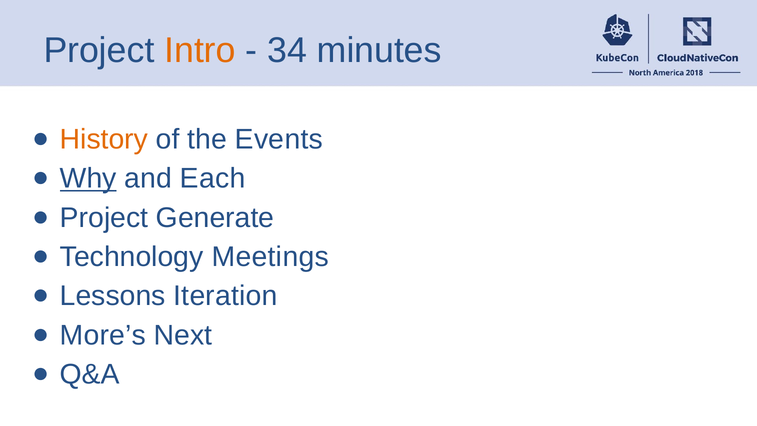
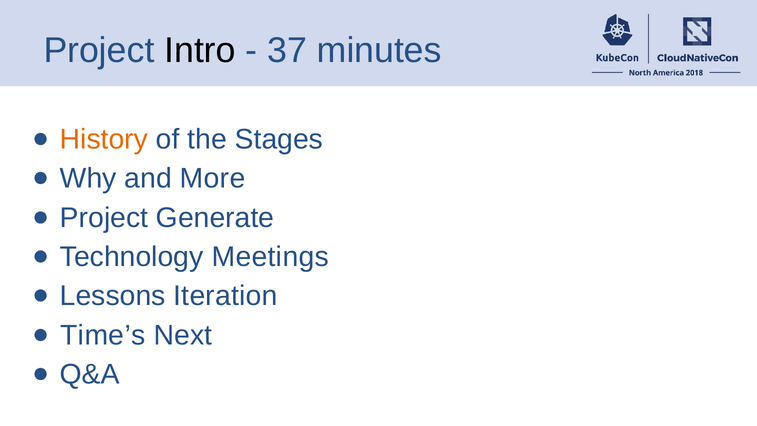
Intro colour: orange -> black (200, 50)
34: 34 -> 37 (287, 50)
Events: Events -> Stages (279, 139)
Why underline: present -> none (88, 178)
Each: Each -> More (213, 178)
More’s: More’s -> Time’s (103, 335)
